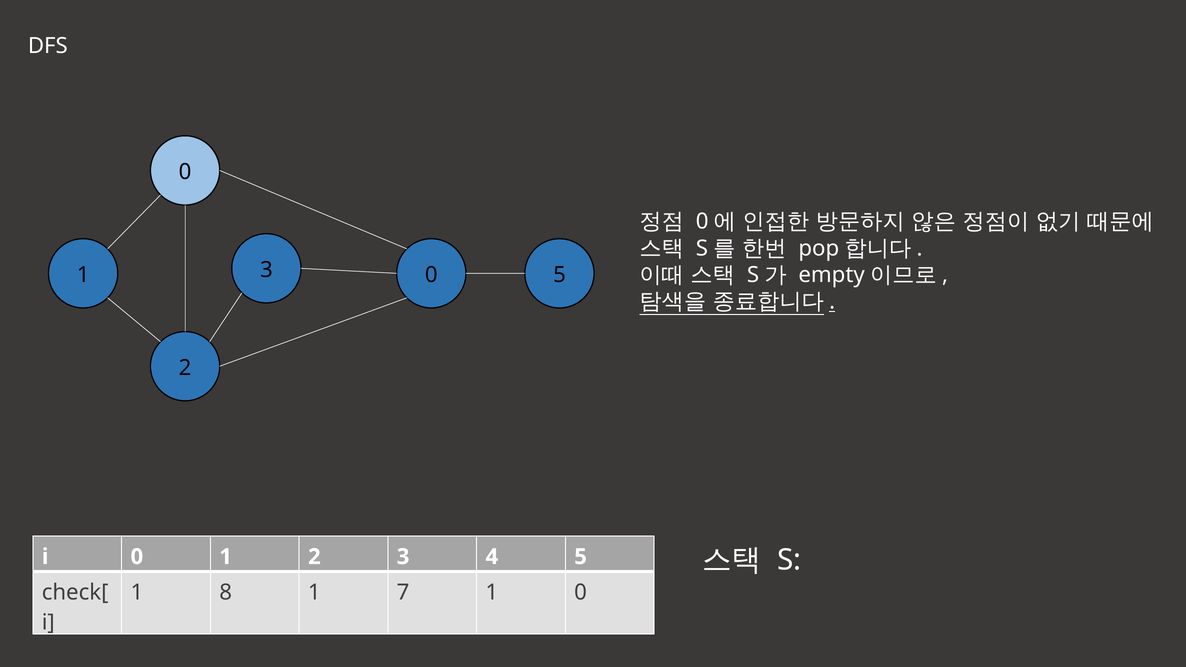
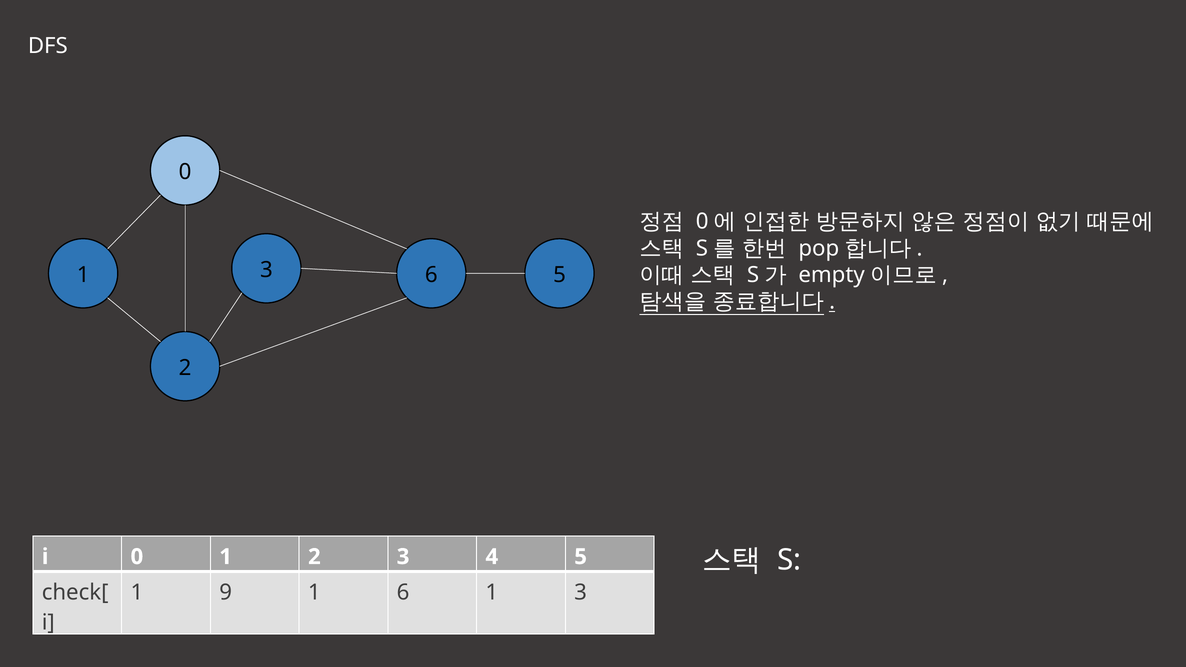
3 0: 0 -> 6 (431, 275)
8: 8 -> 9 (226, 592)
1 7: 7 -> 6 (403, 592)
1 0: 0 -> 3 (581, 592)
